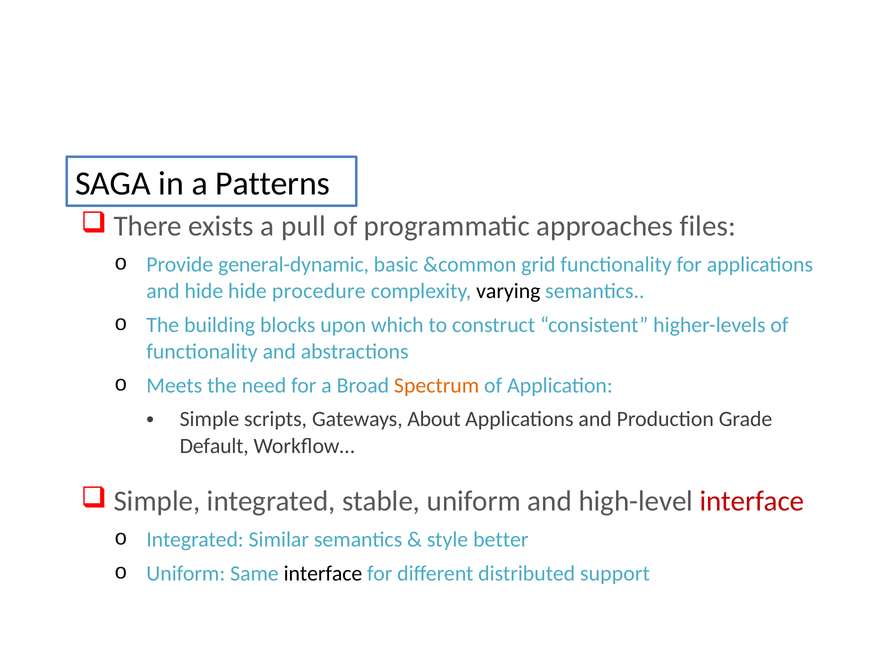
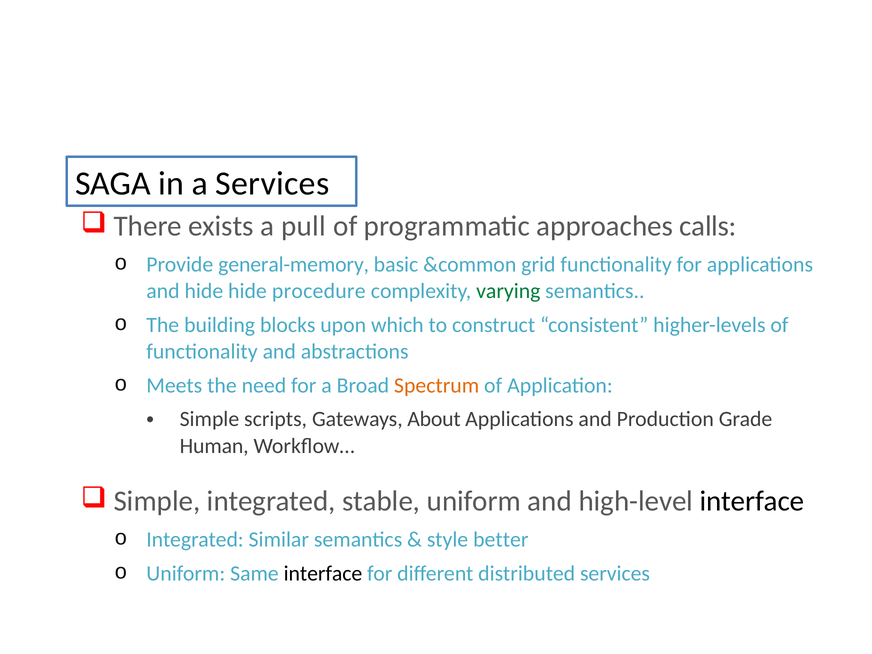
a Patterns: Patterns -> Services (272, 184)
files: files -> calls (708, 226)
general-dynamic: general-dynamic -> general-memory (294, 264)
varying colour: black -> green (508, 291)
Default: Default -> Human (214, 446)
interface colour: red -> black (752, 501)
distributed support: support -> services (615, 573)
